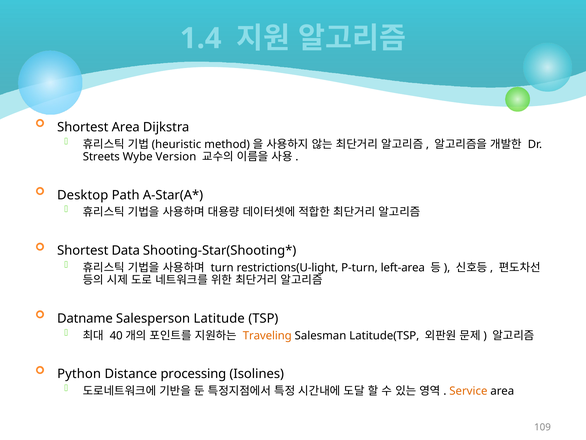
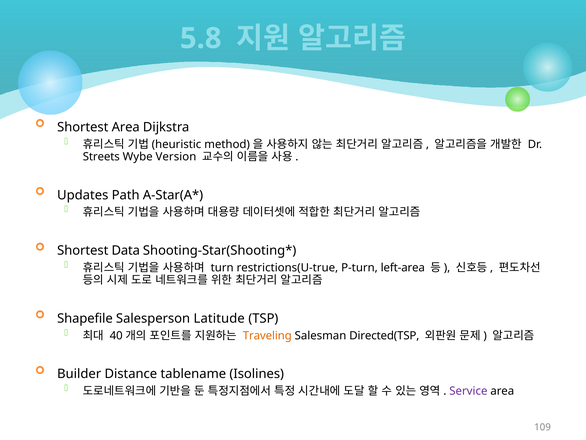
1.4: 1.4 -> 5.8 (201, 38)
Desktop: Desktop -> Updates (83, 195)
restrictions(U-light: restrictions(U-light -> restrictions(U-true (287, 267)
Datname: Datname -> Shapefile (85, 318)
Latitude(TSP: Latitude(TSP -> Directed(TSP (384, 335)
Python: Python -> Builder (79, 374)
processing: processing -> tablename (193, 374)
Service colour: orange -> purple (468, 391)
